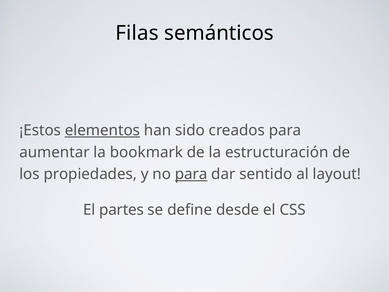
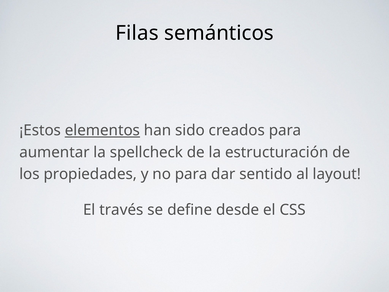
bookmark: bookmark -> spellcheck (146, 152)
para underline: present -> none (191, 174)
partes: partes -> través (121, 210)
